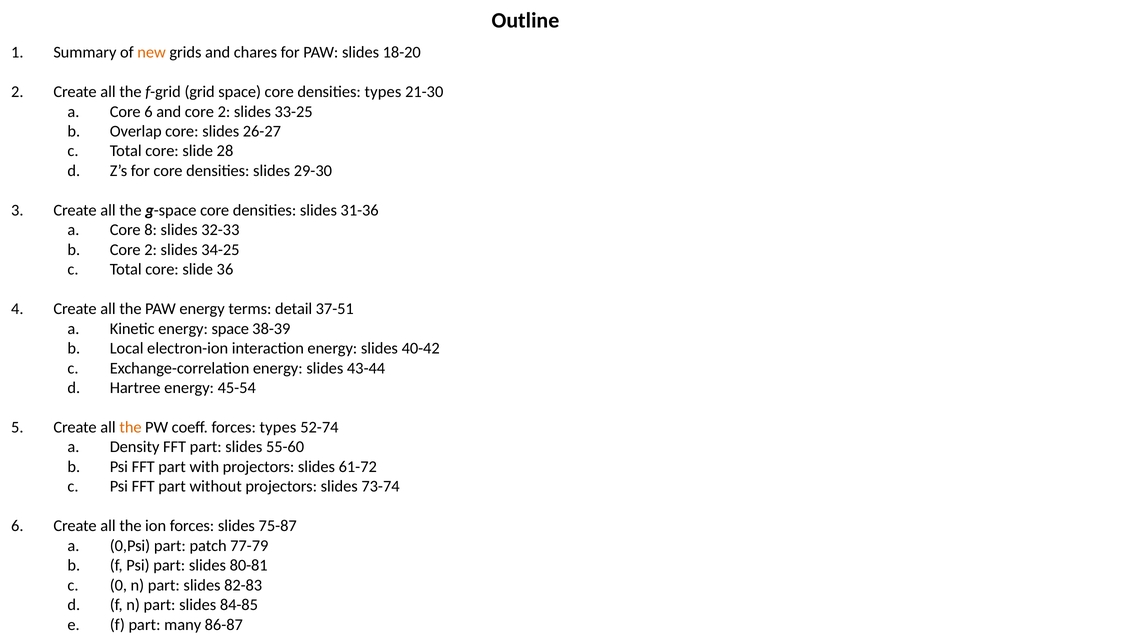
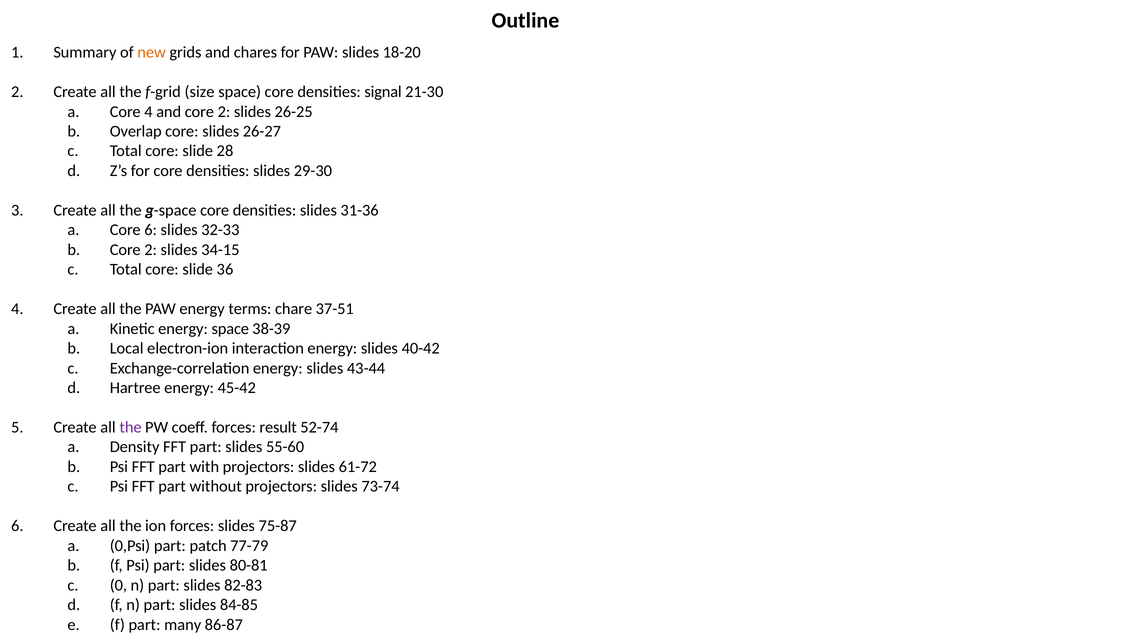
grid: grid -> size (200, 92)
densities types: types -> signal (383, 92)
Core 6: 6 -> 4 (148, 112)
33-25: 33-25 -> 26-25 (294, 112)
Core 8: 8 -> 6 (151, 230)
34-25: 34-25 -> 34-15 (220, 250)
detail: detail -> chare (294, 309)
45-54: 45-54 -> 45-42 (237, 388)
the colour: orange -> purple (131, 427)
forces types: types -> result (278, 427)
